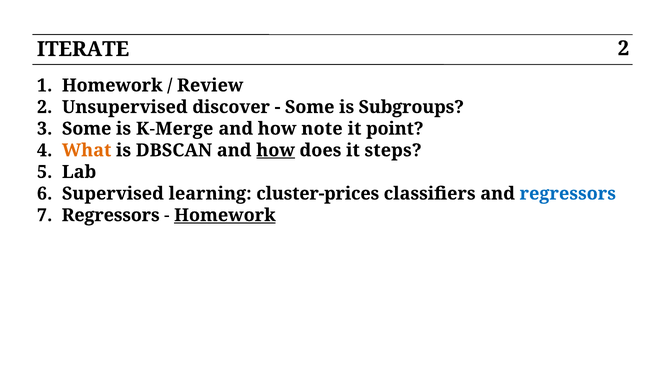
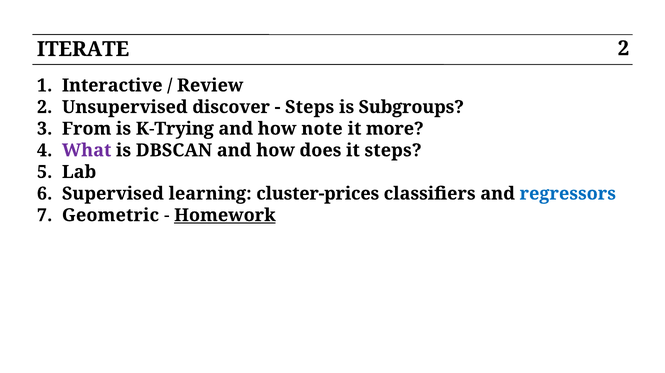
Homework: Homework -> Interactive (112, 86)
Some: Some -> Steps (310, 107)
Some: Some -> From (87, 129)
K-Merge: K-Merge -> K-Trying (175, 129)
point: point -> more (395, 129)
What colour: orange -> purple (87, 150)
how underline: present -> none (276, 150)
Regressors: Regressors -> Geometric (110, 215)
